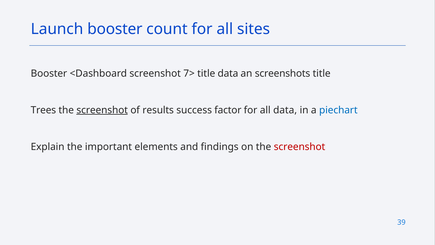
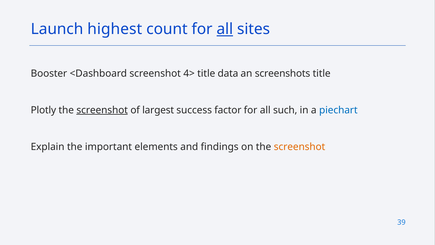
Launch booster: booster -> highest (115, 29)
all underline: none -> present (225, 29)
7>: 7> -> 4> (189, 73)
Trees: Trees -> Plotly (43, 110)
results: results -> largest (158, 110)
all data: data -> such (285, 110)
screenshot colour: red -> orange (300, 147)
